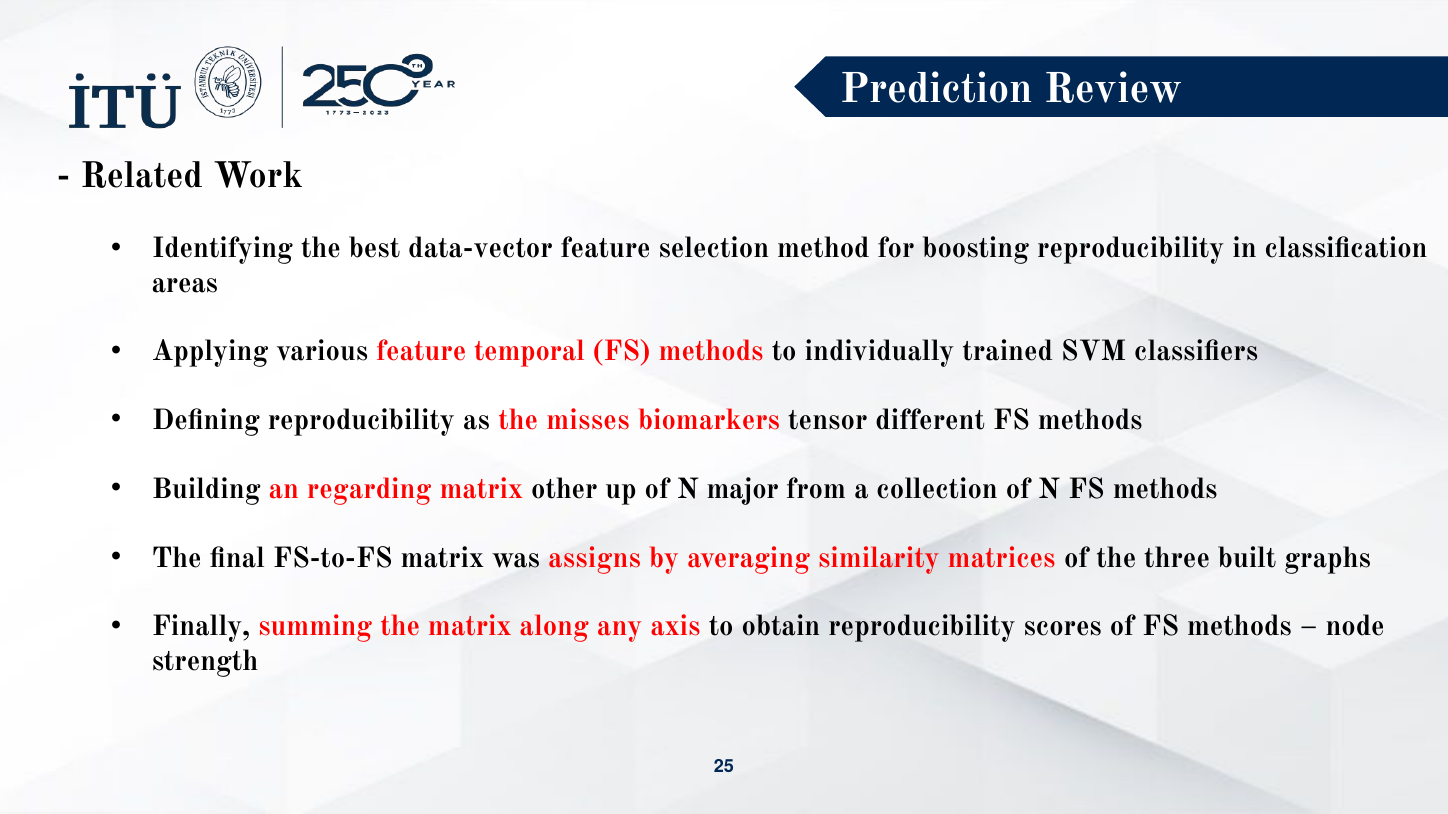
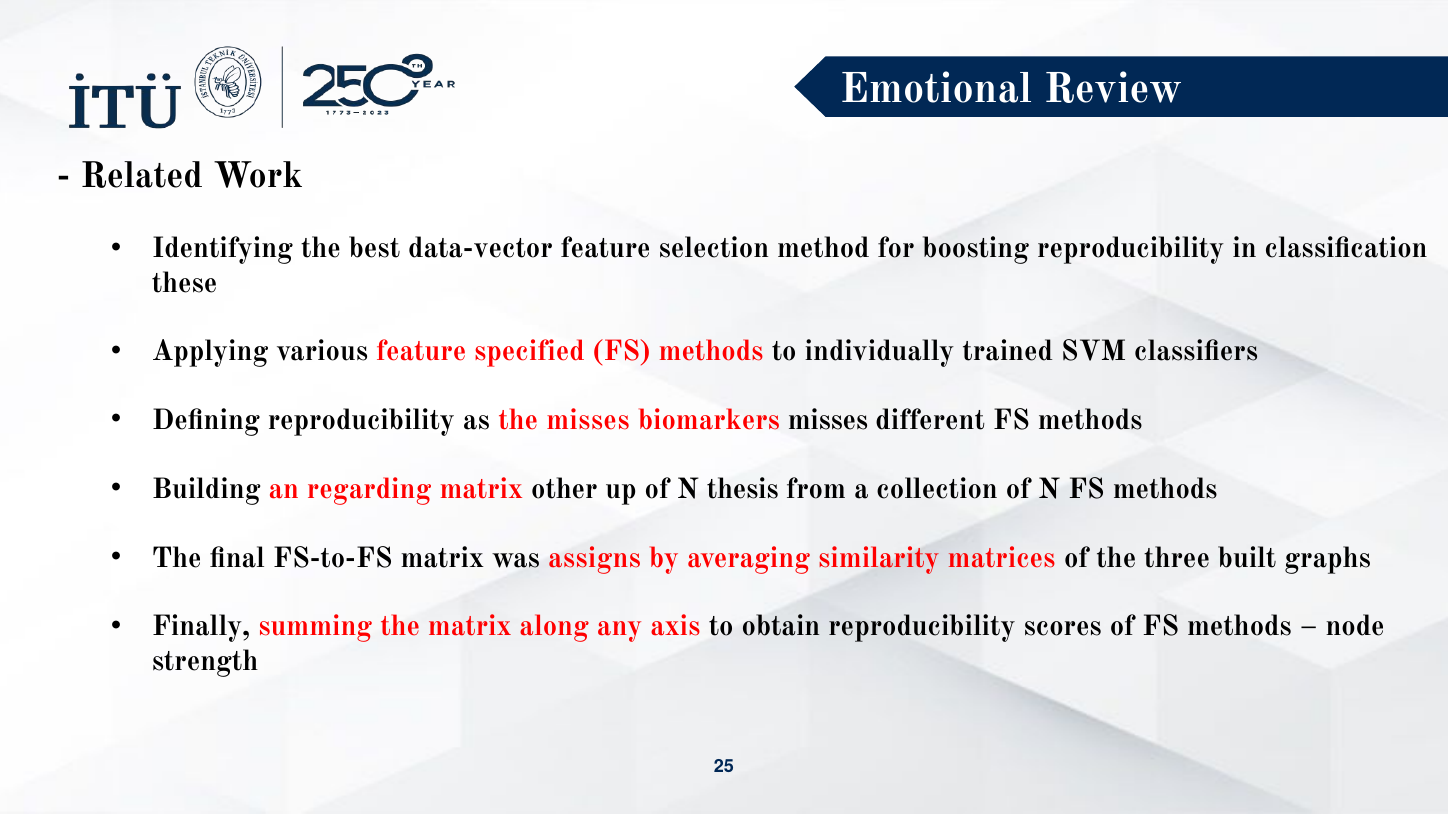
Prediction: Prediction -> Emotional (936, 89)
areas: areas -> these (185, 283)
temporal: temporal -> specified (529, 352)
biomarkers tensor: tensor -> misses (828, 420)
major: major -> thesis (743, 489)
